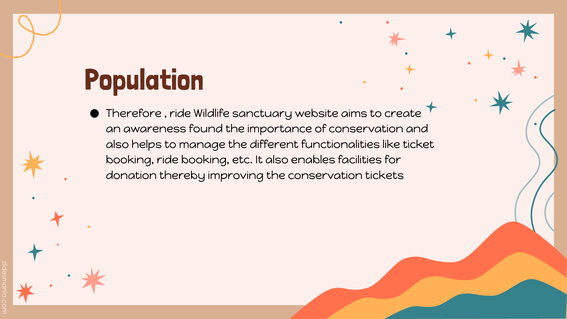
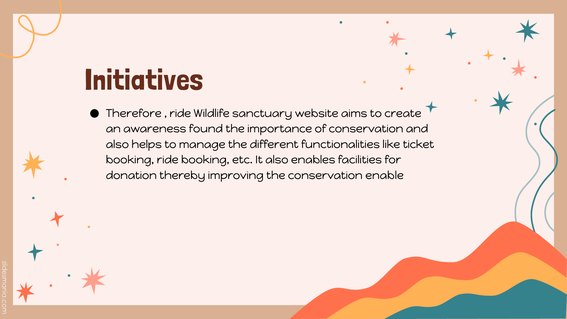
Population: Population -> Initiatives (144, 80)
tickets: tickets -> enable (385, 175)
